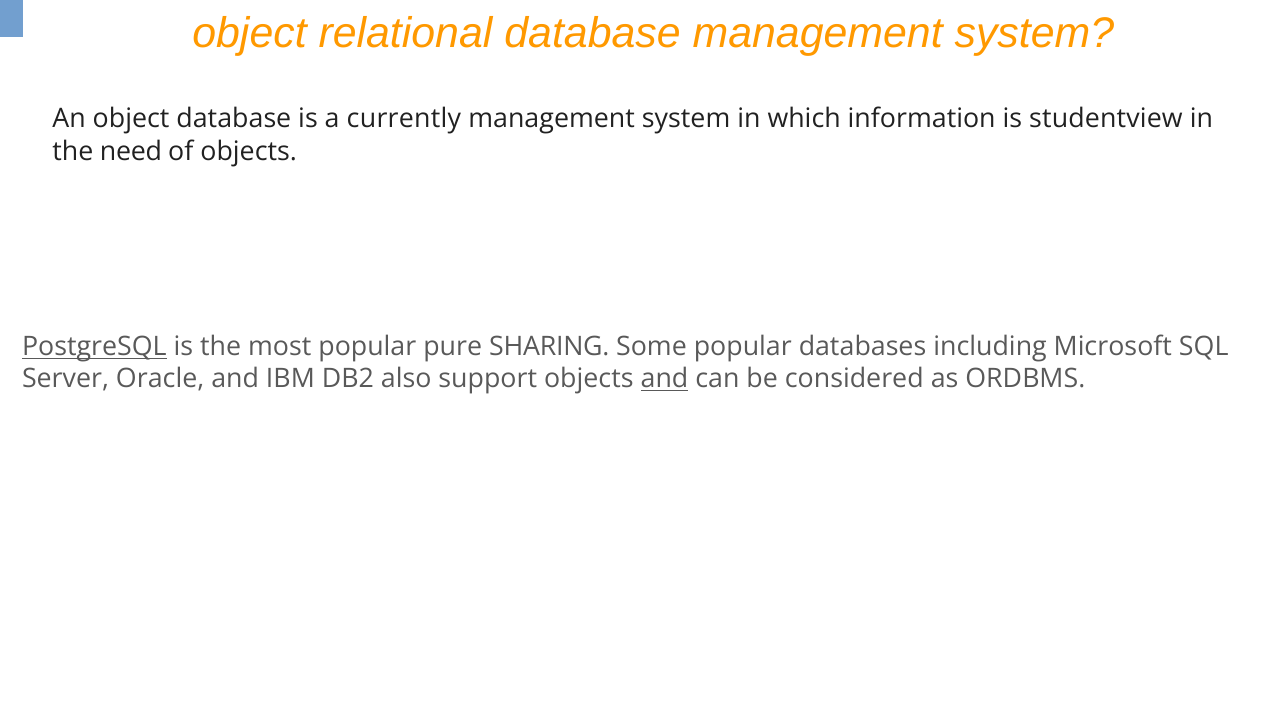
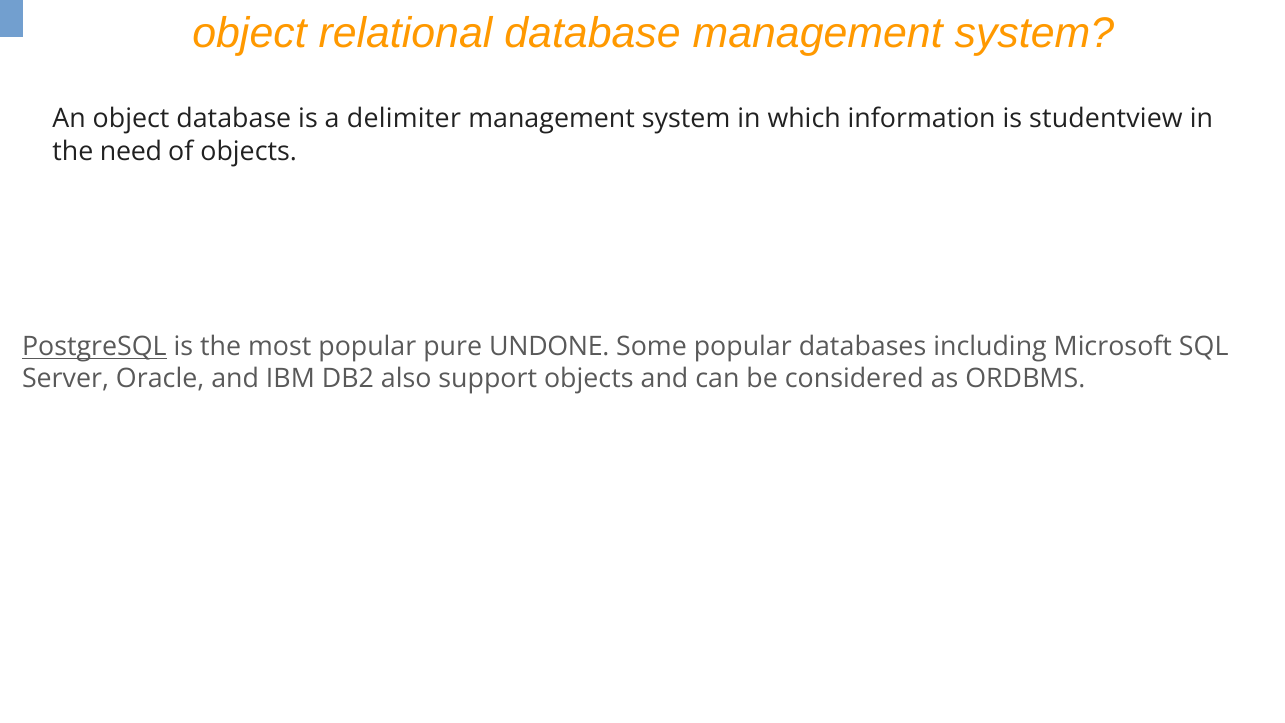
currently: currently -> delimiter (404, 119)
SHARING: SHARING -> UNDONE (549, 347)
and underline: present -> none (664, 379)
